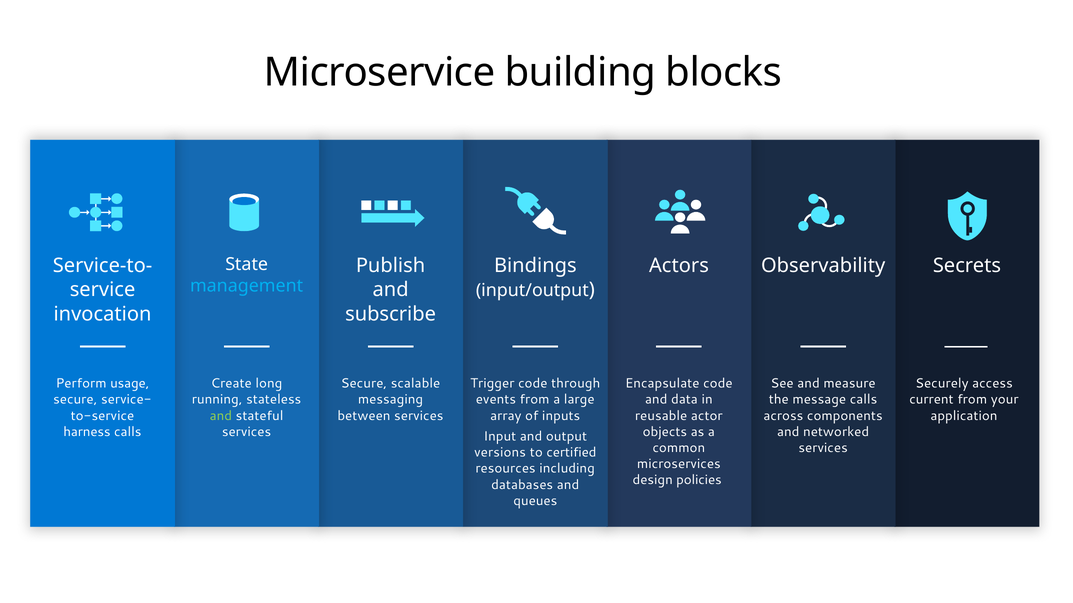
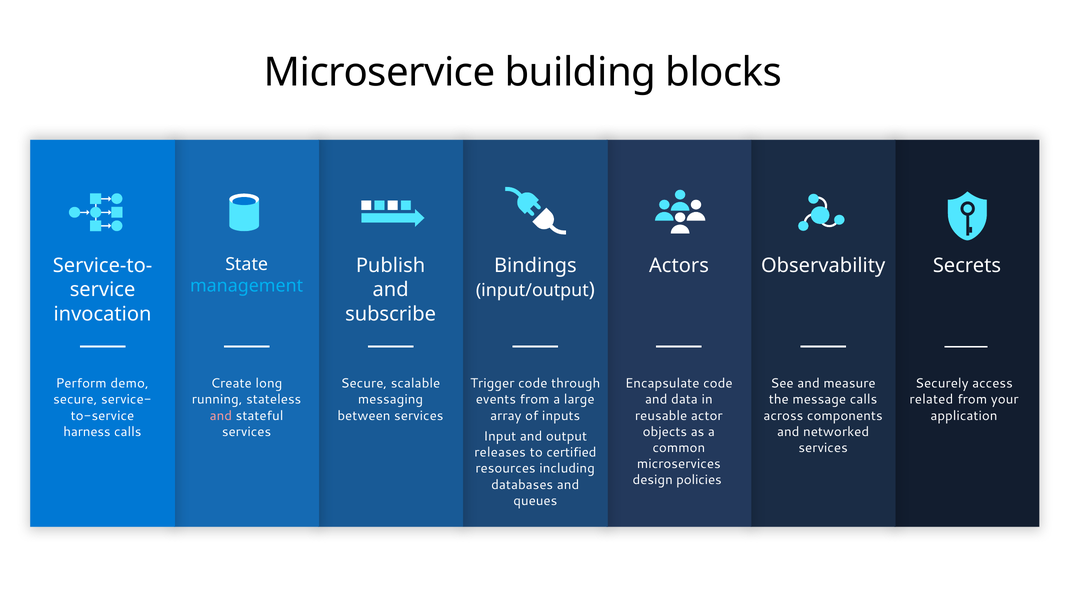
usage: usage -> demo (130, 384)
current: current -> related (931, 400)
and colour: light green -> pink (221, 416)
versions: versions -> releases (500, 453)
